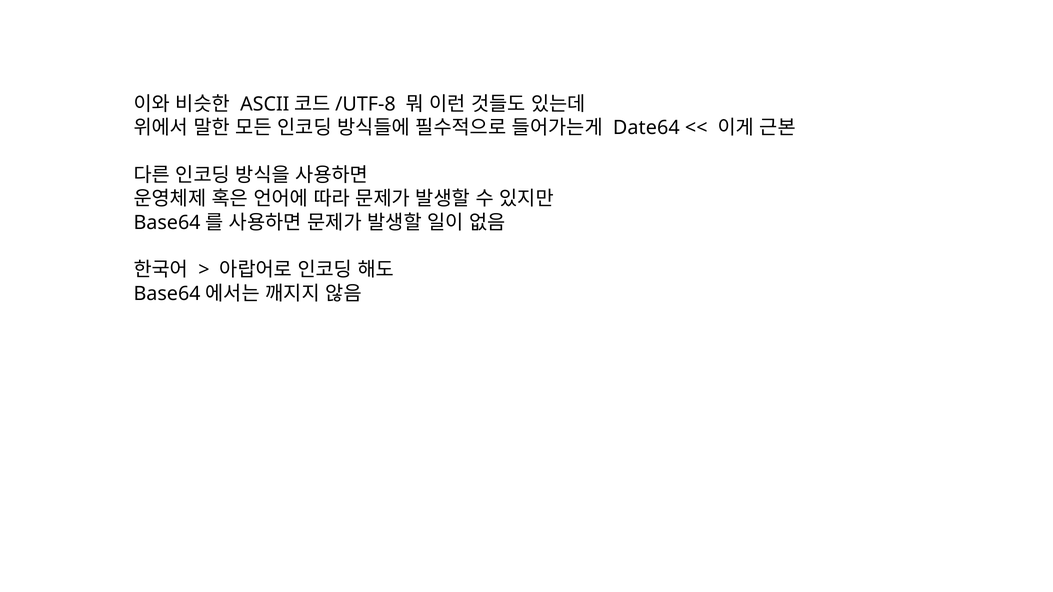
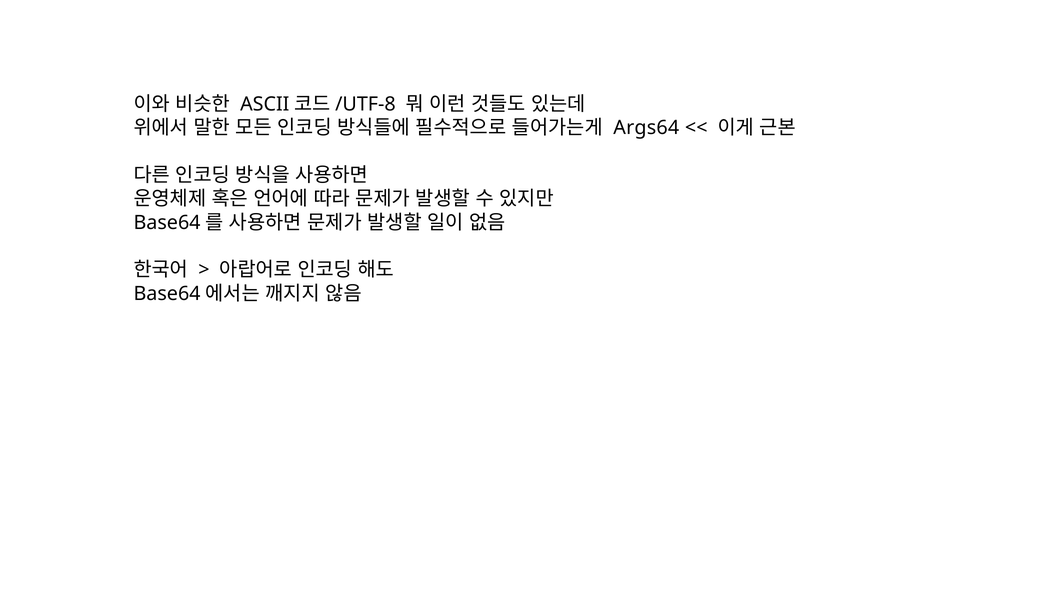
Date64: Date64 -> Args64 (646, 128)
